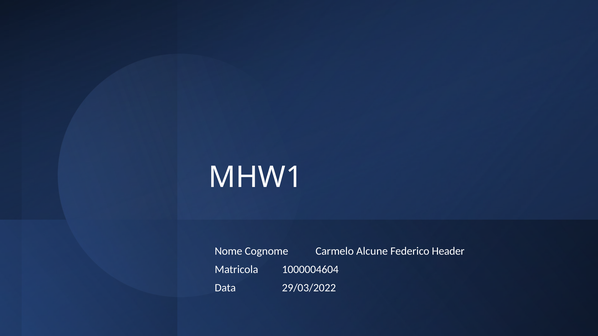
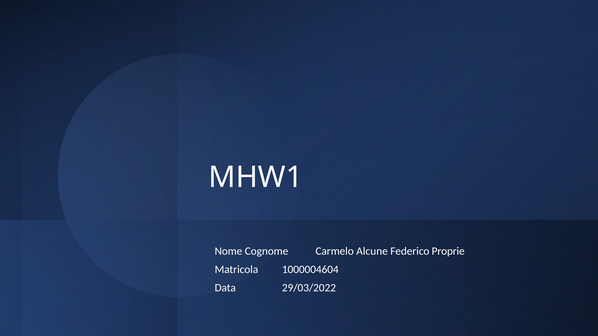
Header: Header -> Proprie (448, 252)
